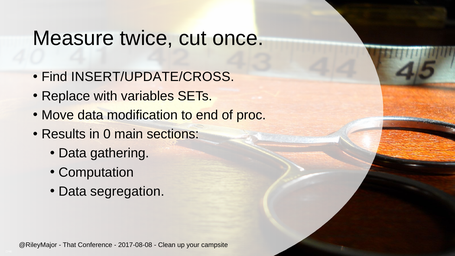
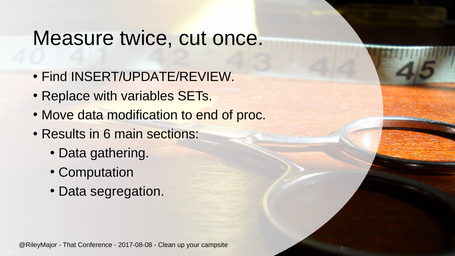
INSERT/UPDATE/CROSS: INSERT/UPDATE/CROSS -> INSERT/UPDATE/REVIEW (153, 77)
0: 0 -> 6 (107, 134)
